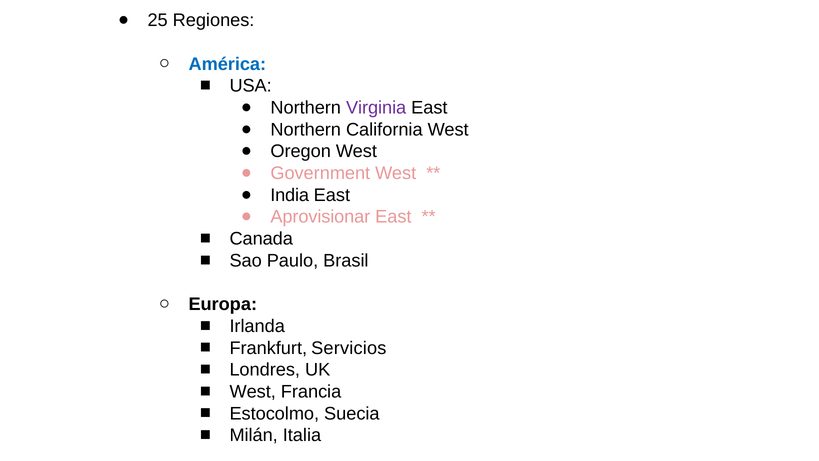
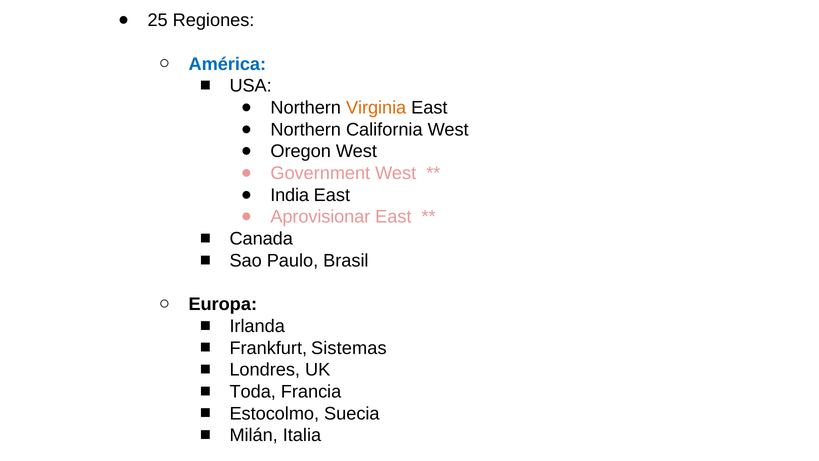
Virginia colour: purple -> orange (376, 108)
Servicios: Servicios -> Sistemas (349, 348)
West: West -> Toda (253, 391)
